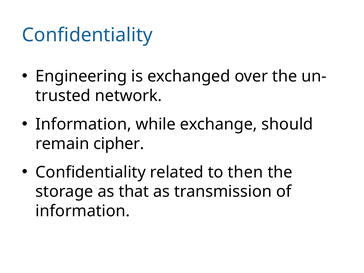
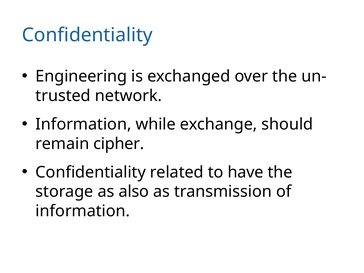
then: then -> have (246, 172)
that: that -> also (134, 192)
